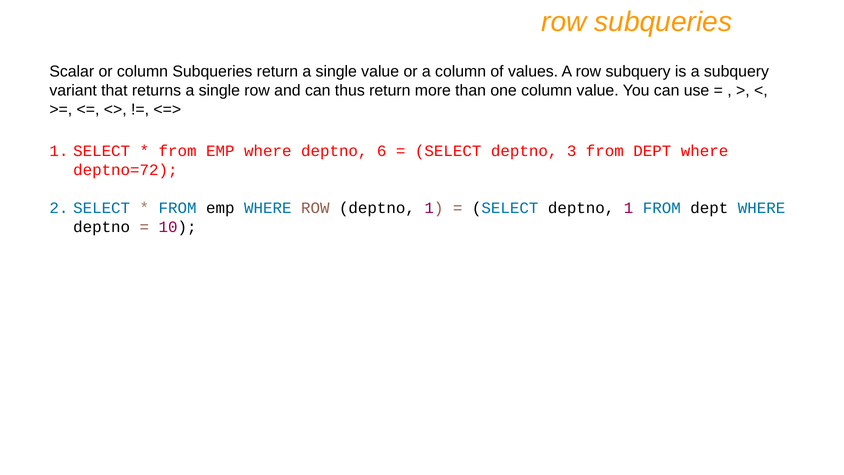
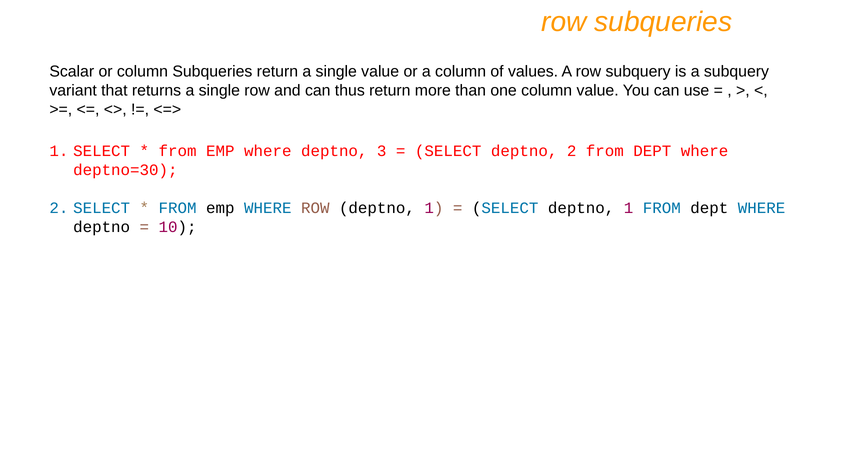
6: 6 -> 3 (382, 151)
deptno 3: 3 -> 2 (572, 151)
deptno=72: deptno=72 -> deptno=30 (125, 170)
